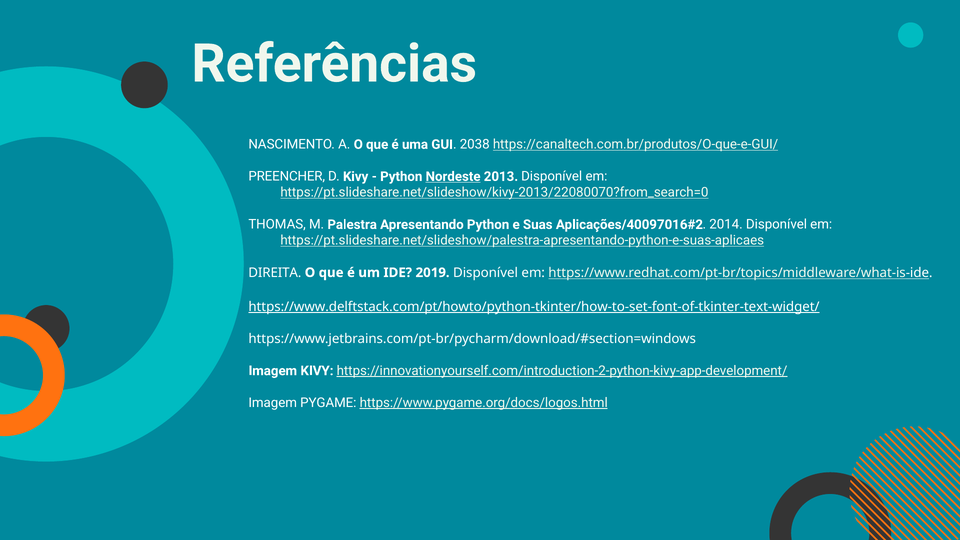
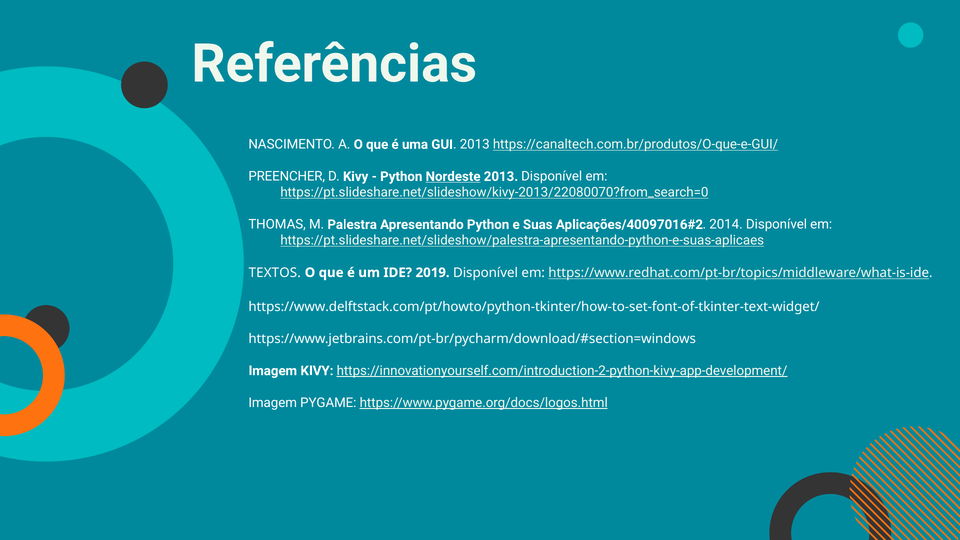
GUI 2038: 2038 -> 2013 (475, 144)
DIREITA: DIREITA -> TEXTOS (275, 273)
https://www.delftstack.com/pt/howto/python-tkinter/how-to-set-font-of-tkinter-text-widget/ underline: present -> none (534, 307)
